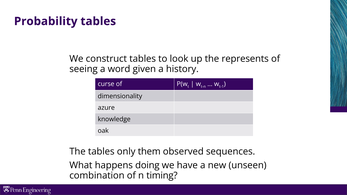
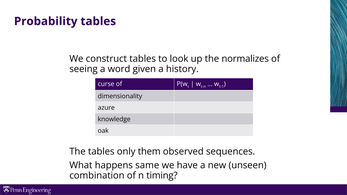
represents: represents -> normalizes (245, 59)
doing: doing -> same (147, 166)
